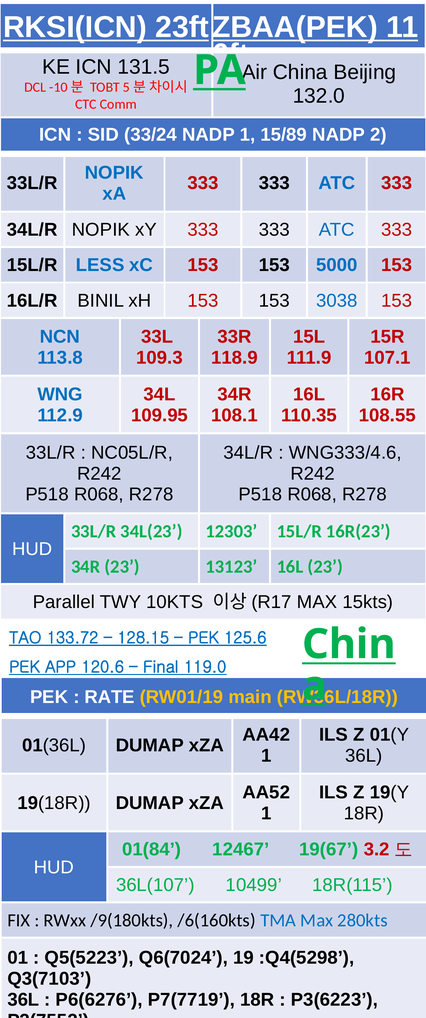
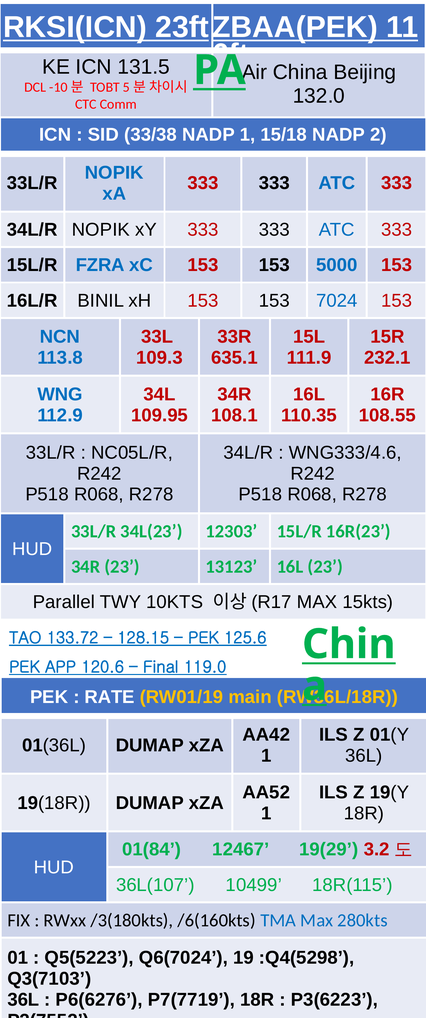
33/24: 33/24 -> 33/38 (150, 135)
15/89: 15/89 -> 15/18 (284, 135)
LESS: LESS -> FZRA (100, 265)
3038: 3038 -> 7024 (337, 301)
118.9: 118.9 -> 635.1 (235, 358)
107.1: 107.1 -> 232.1 (387, 358)
19(67: 19(67 -> 19(29 (329, 851)
/9(180kts: /9(180kts -> /3(180kts (132, 922)
